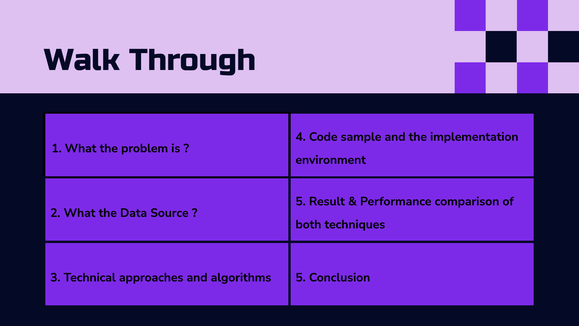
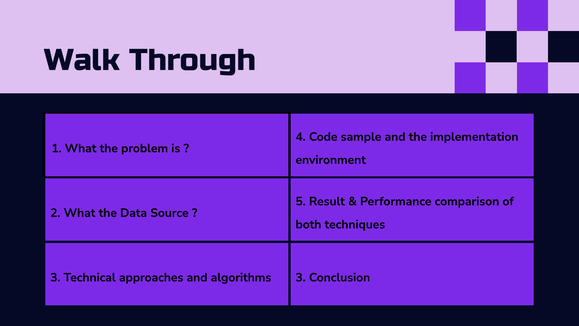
algorithms 5: 5 -> 3 (301, 277)
